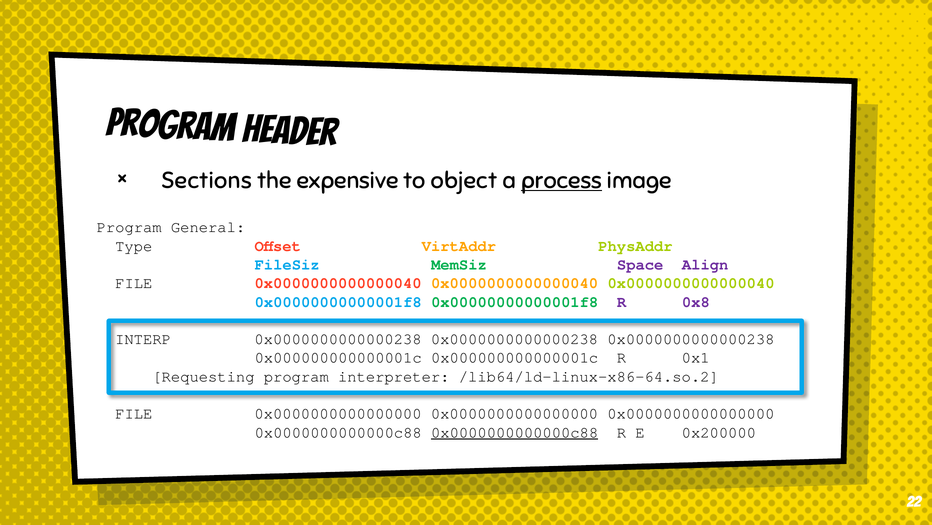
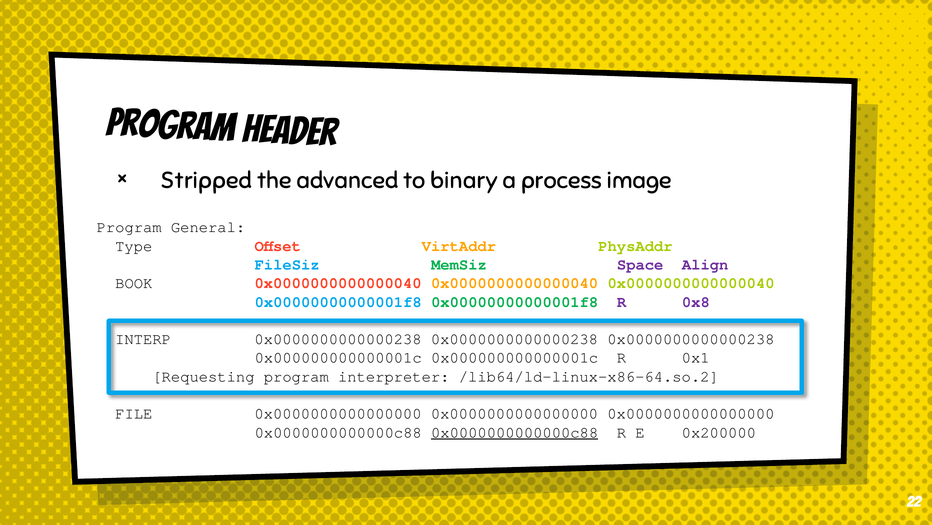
Sections: Sections -> Stripped (206, 180)
expensive: expensive -> advanced (348, 180)
object: object -> binary (464, 180)
process underline: present -> none (562, 180)
FILE: FILE -> BOOK (134, 283)
